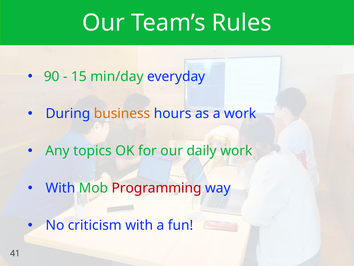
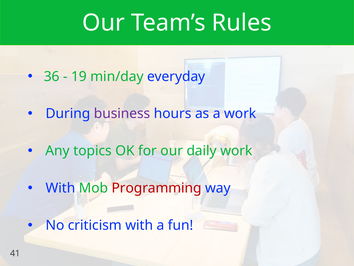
90: 90 -> 36 (52, 76)
15: 15 -> 19 (79, 76)
business colour: orange -> purple (122, 113)
